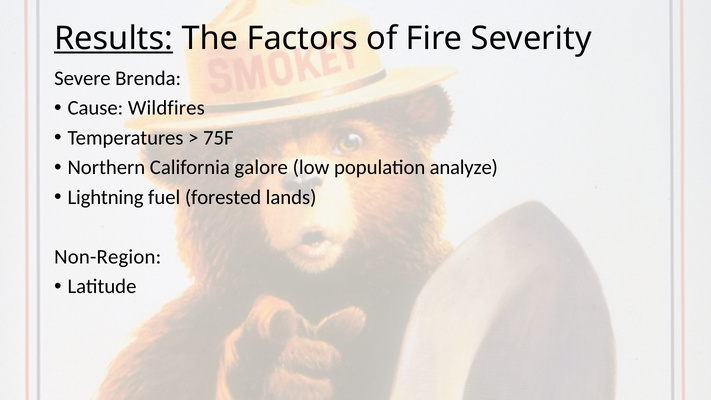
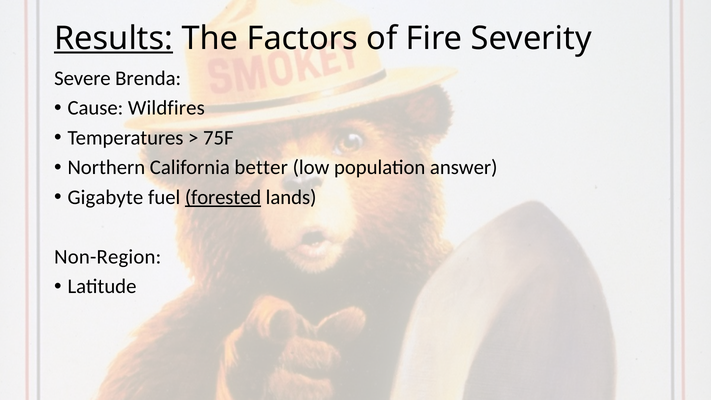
galore: galore -> better (261, 168)
analyze: analyze -> answer (464, 168)
Lightning: Lightning -> Gigabyte (105, 197)
forested underline: none -> present (223, 197)
